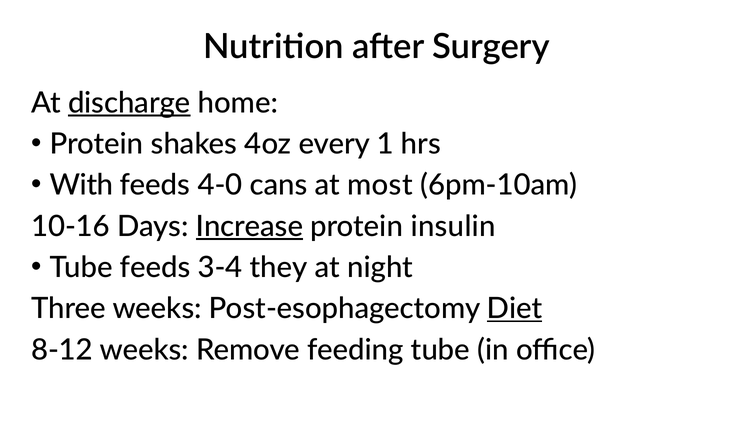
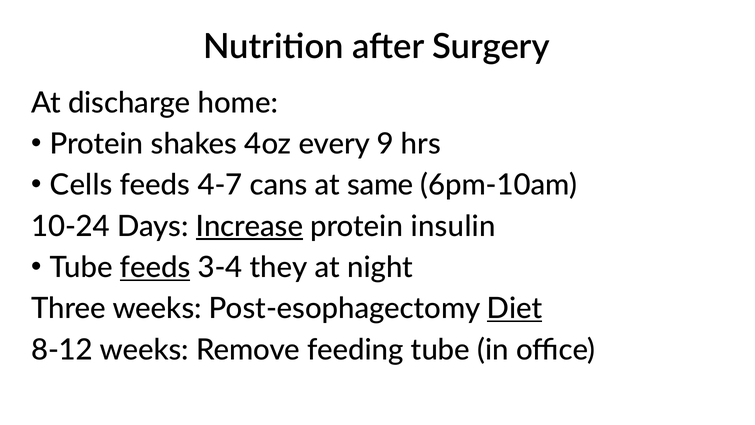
discharge underline: present -> none (129, 103)
1: 1 -> 9 (385, 144)
With: With -> Cells (81, 185)
4-0: 4-0 -> 4-7 (220, 185)
most: most -> same (380, 185)
10-16: 10-16 -> 10-24 (71, 226)
feeds underline: none -> present (155, 267)
